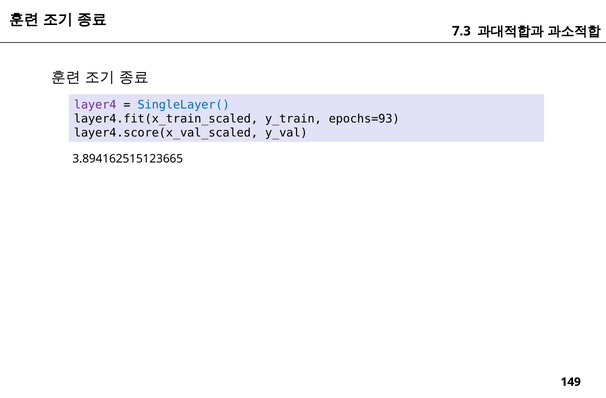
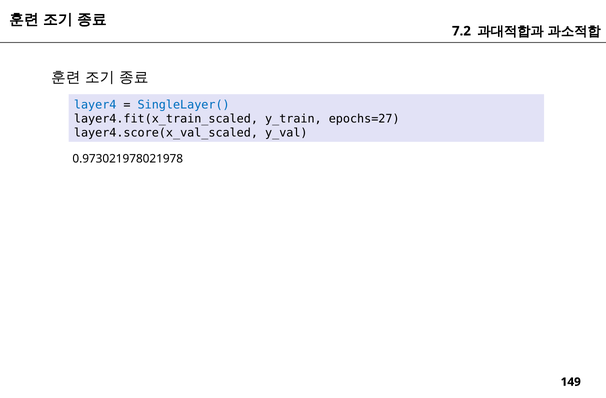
7.3: 7.3 -> 7.2 (461, 31)
layer4 colour: purple -> blue (95, 105)
epochs=93: epochs=93 -> epochs=27 (364, 119)
3.894162515123665: 3.894162515123665 -> 0.973021978021978 (128, 159)
